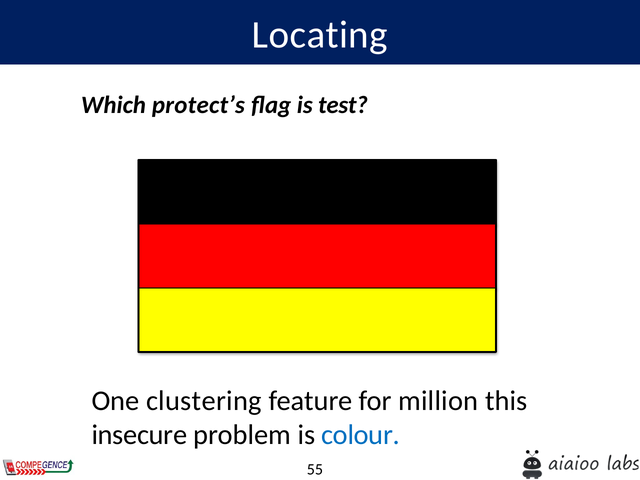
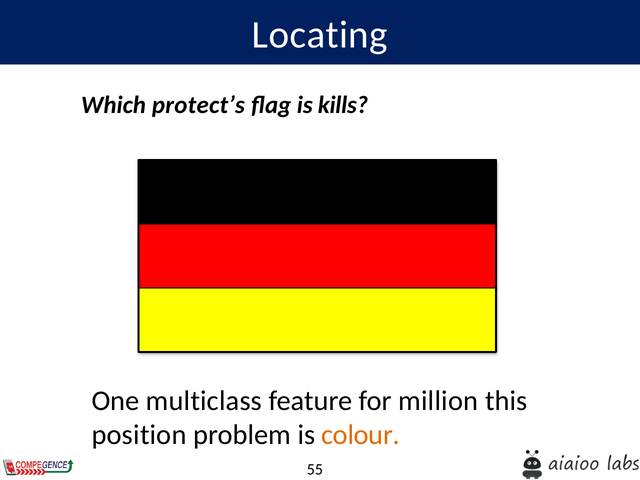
test: test -> kills (343, 105)
clustering: clustering -> multiclass (204, 401)
insecure: insecure -> position (139, 435)
colour colour: blue -> orange (360, 435)
